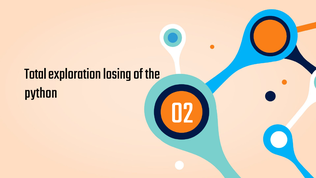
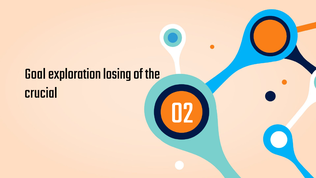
Total: Total -> Goal (35, 73)
python: python -> crucial (41, 92)
